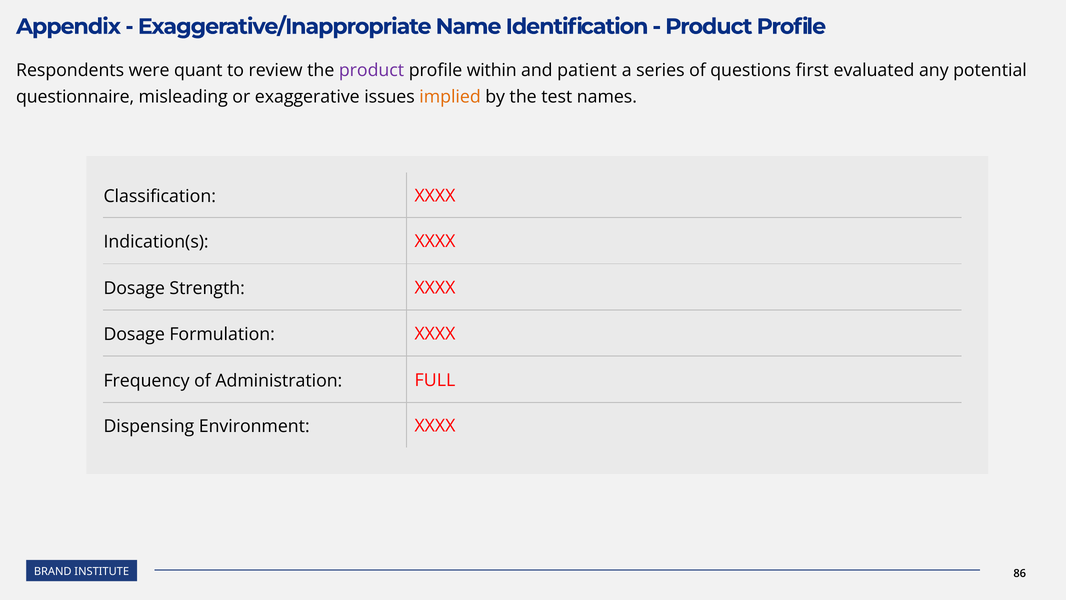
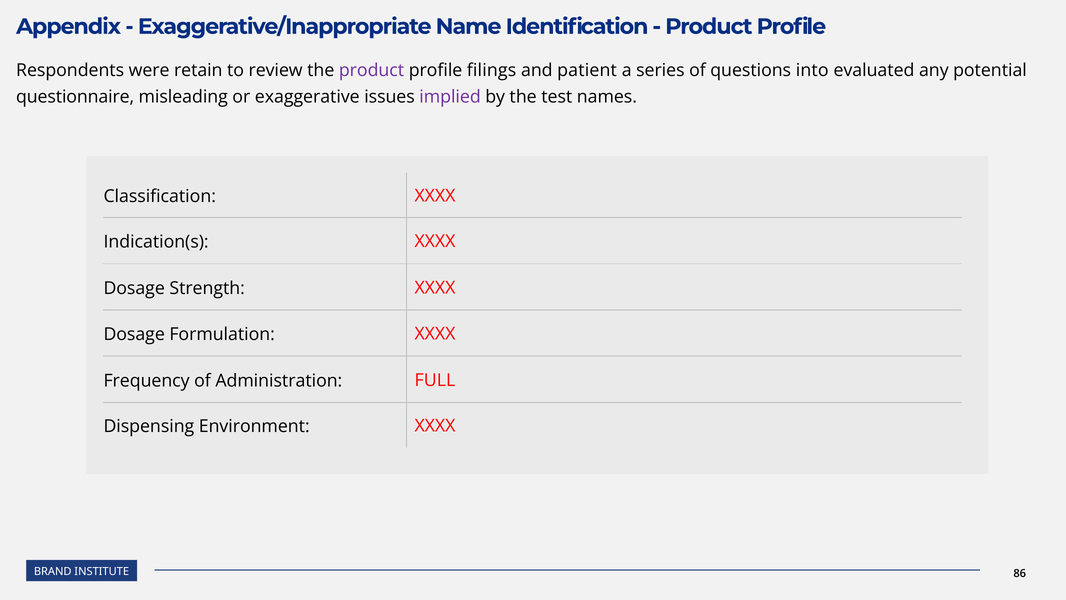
quant: quant -> retain (198, 70)
within: within -> filings (492, 70)
first: first -> into (812, 70)
implied colour: orange -> purple (450, 97)
